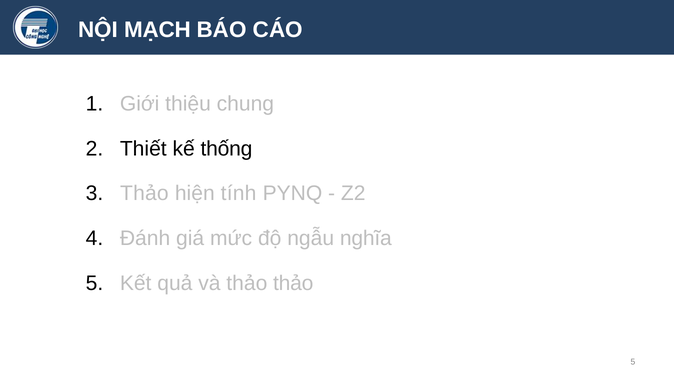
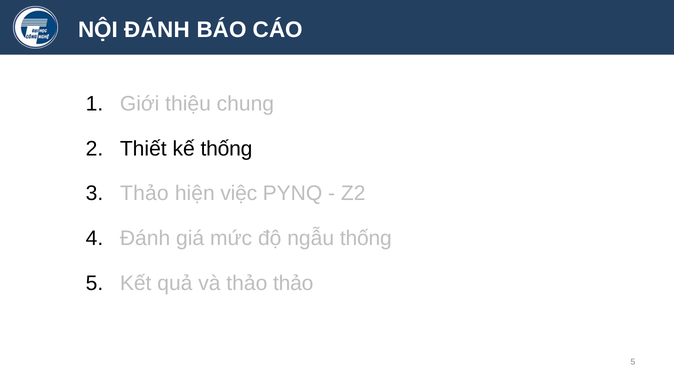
NỘI MẠCH: MẠCH -> ĐÁNH (157, 30)
tính: tính -> việc (239, 194)
ngẫu nghĩa: nghĩa -> thống (366, 239)
